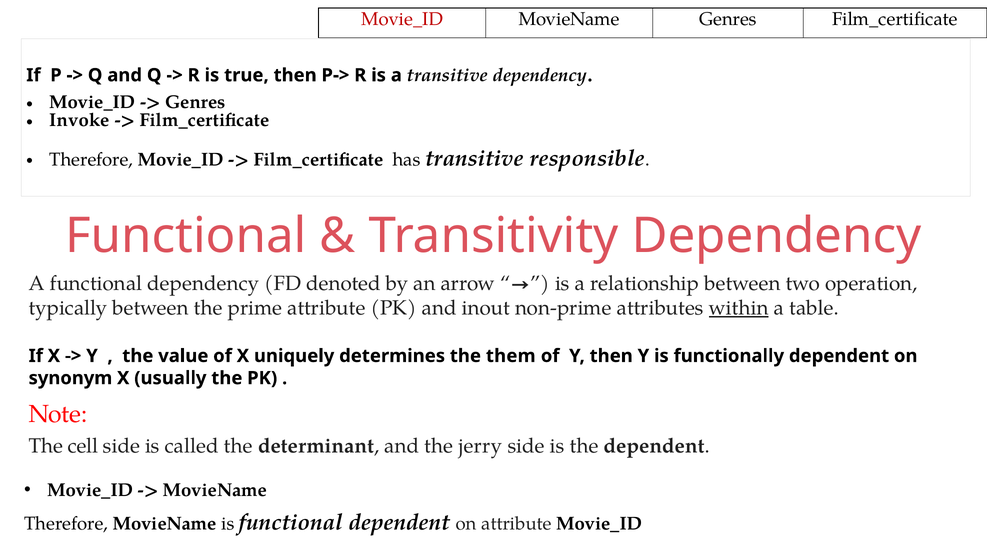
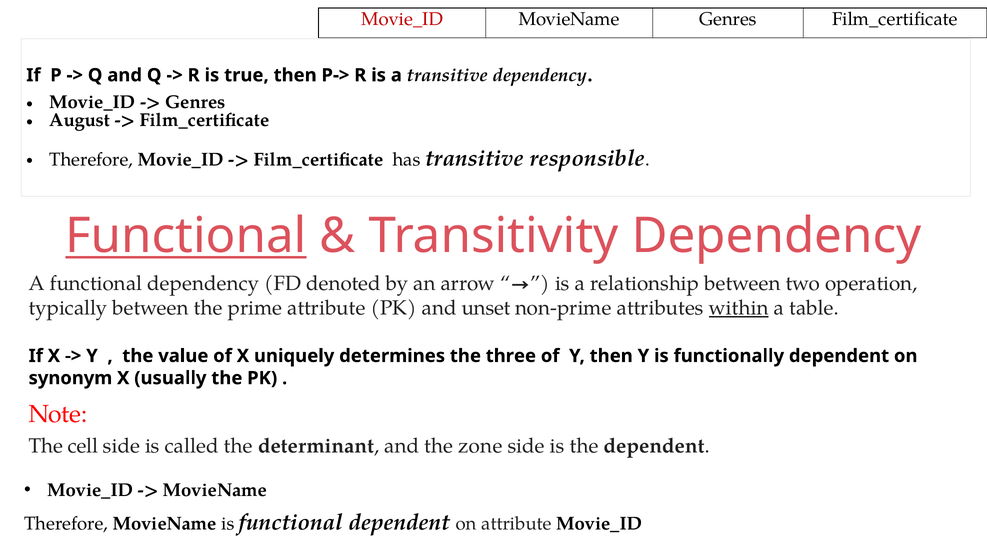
Invoke: Invoke -> August (80, 120)
Functional underline: none -> present (186, 236)
inout: inout -> unset (486, 308)
them: them -> three (511, 356)
jerry: jerry -> zone (480, 446)
